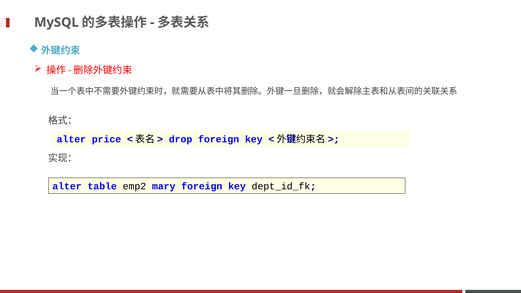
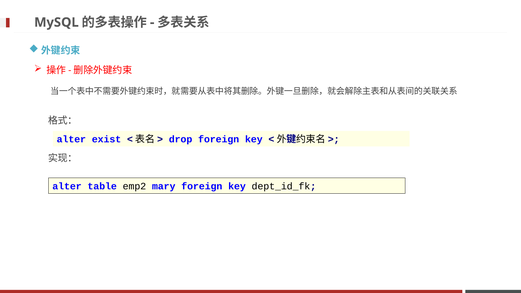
price: price -> exist (107, 139)
